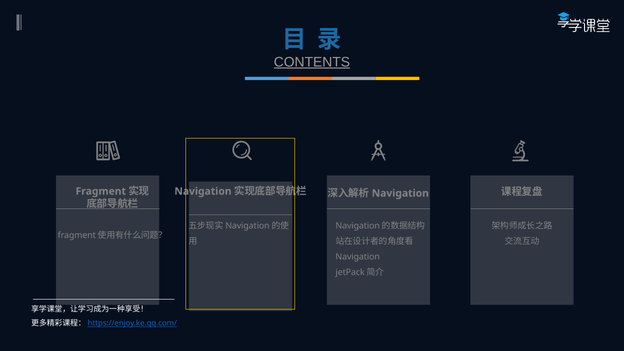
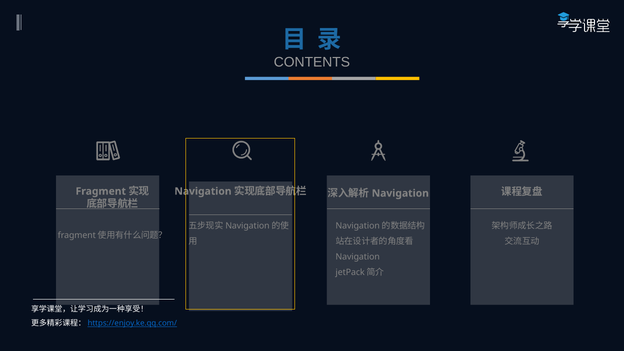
CONTENTS underline: present -> none (312, 62)
